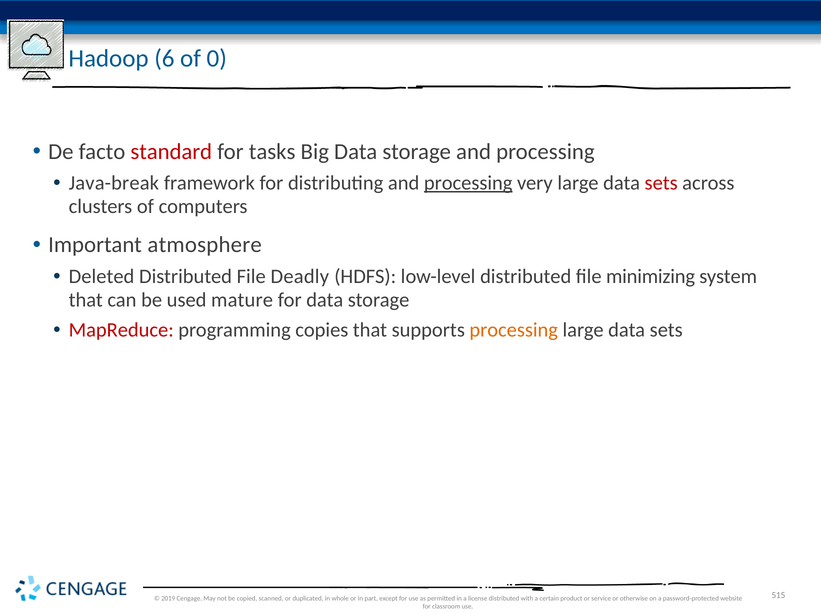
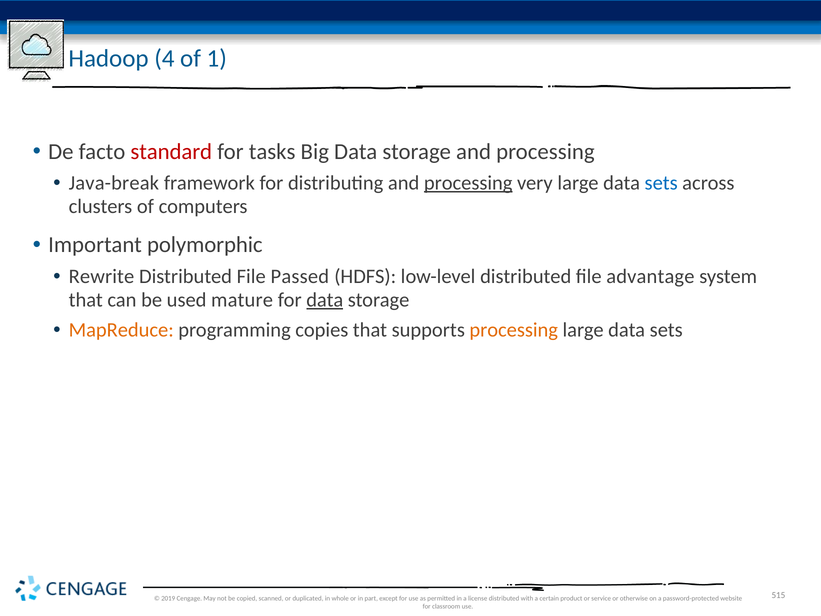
6: 6 -> 4 (164, 59)
0: 0 -> 1 (217, 59)
sets colour: red -> blue (661, 183)
atmosphere: atmosphere -> polymorphic (205, 245)
Deleted: Deleted -> Rewrite (101, 276)
Deadly: Deadly -> Passed (300, 276)
minimizing: minimizing -> advantage (650, 276)
data underline: none -> present (325, 300)
MapReduce colour: red -> orange (121, 330)
